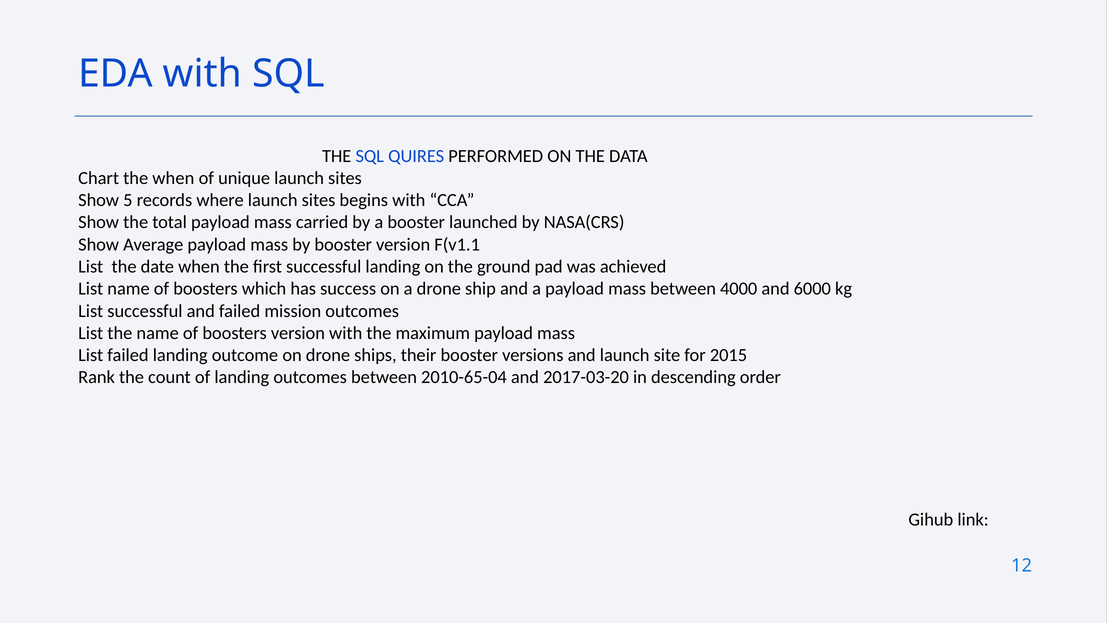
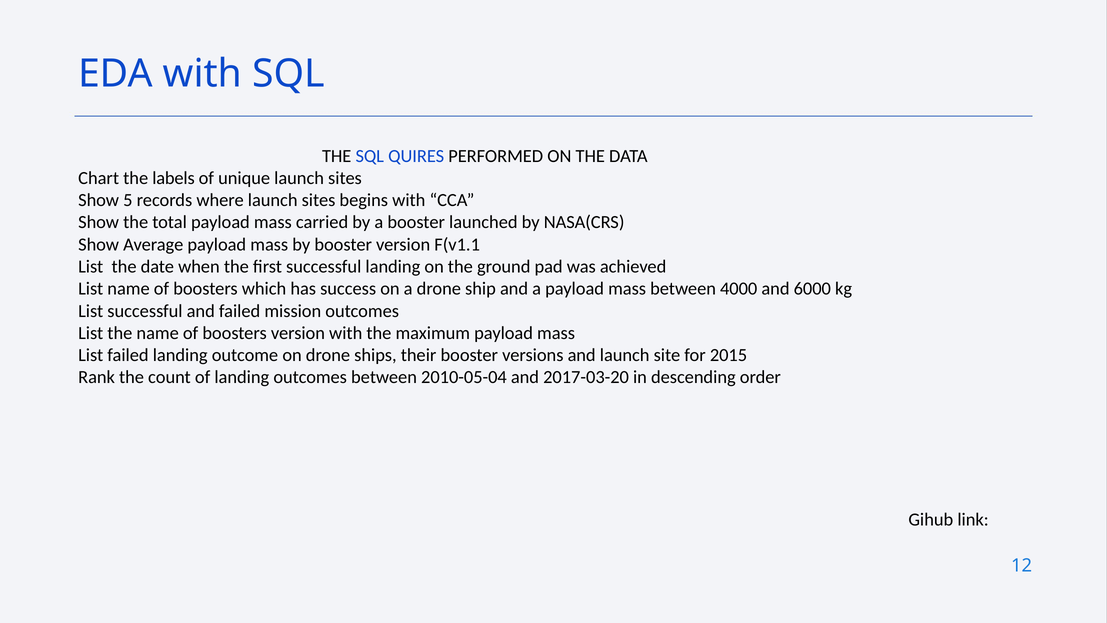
the when: when -> labels (174, 178)
2010-65-04: 2010-65-04 -> 2010-05-04 (464, 377)
